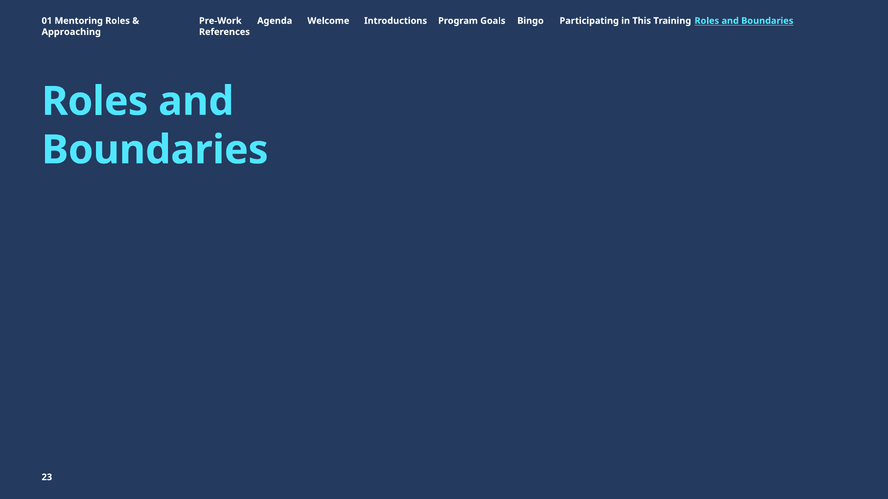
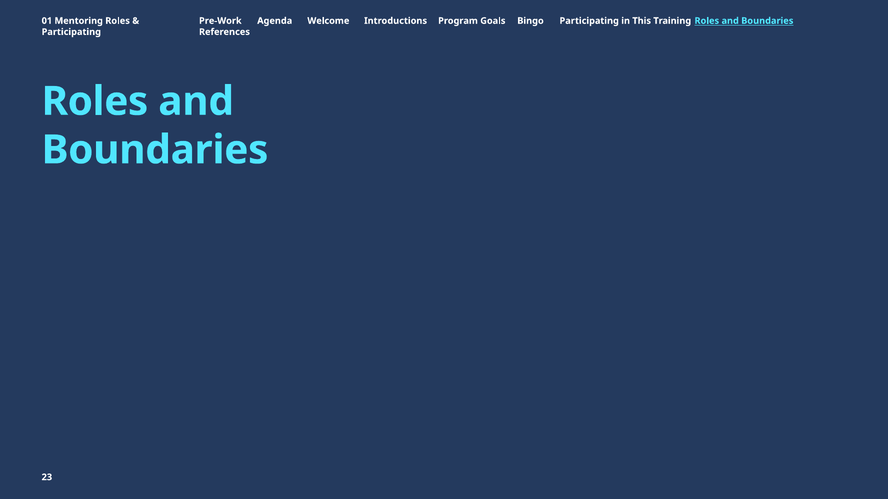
Approaching: Approaching -> Participating (71, 32)
